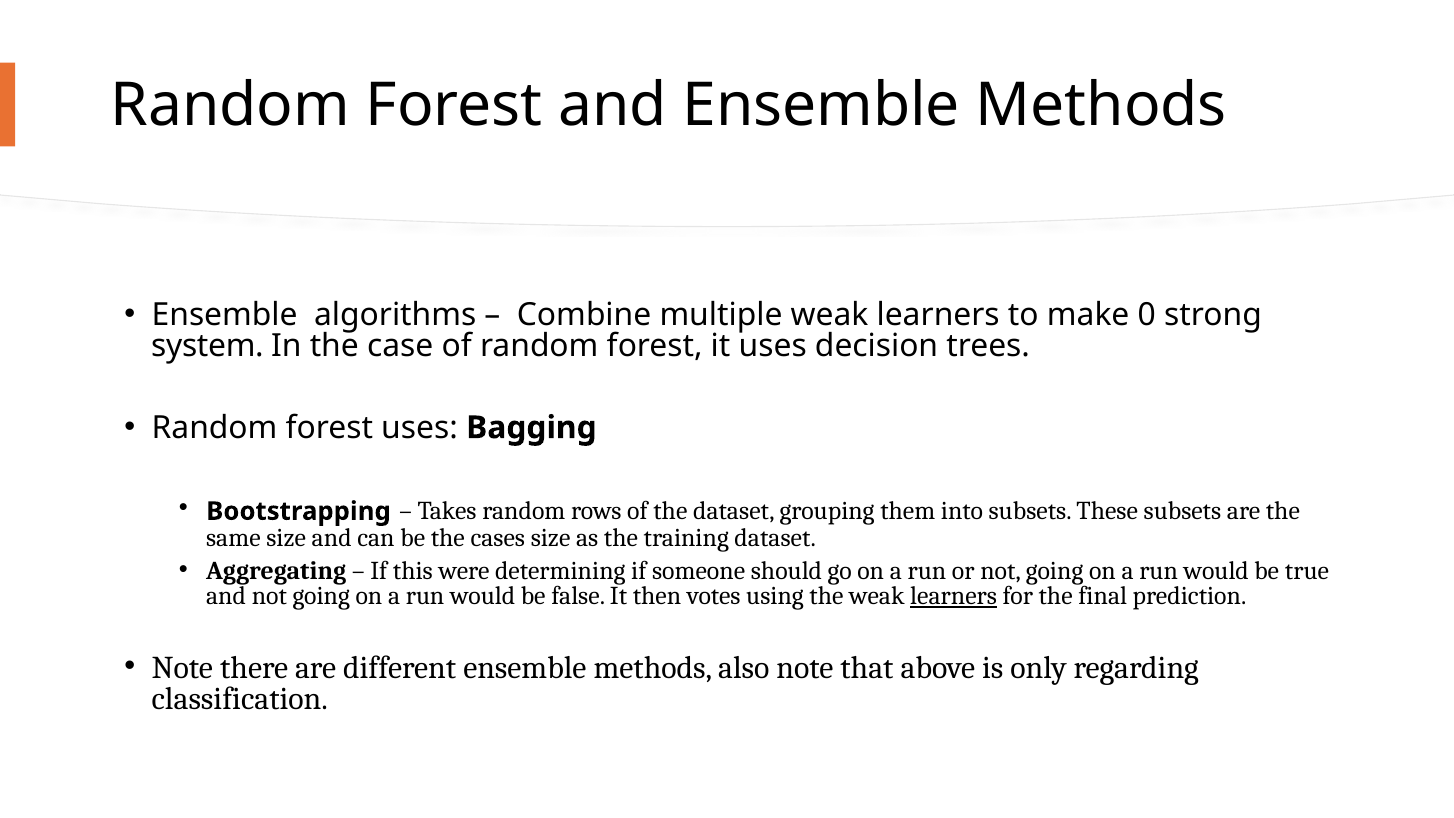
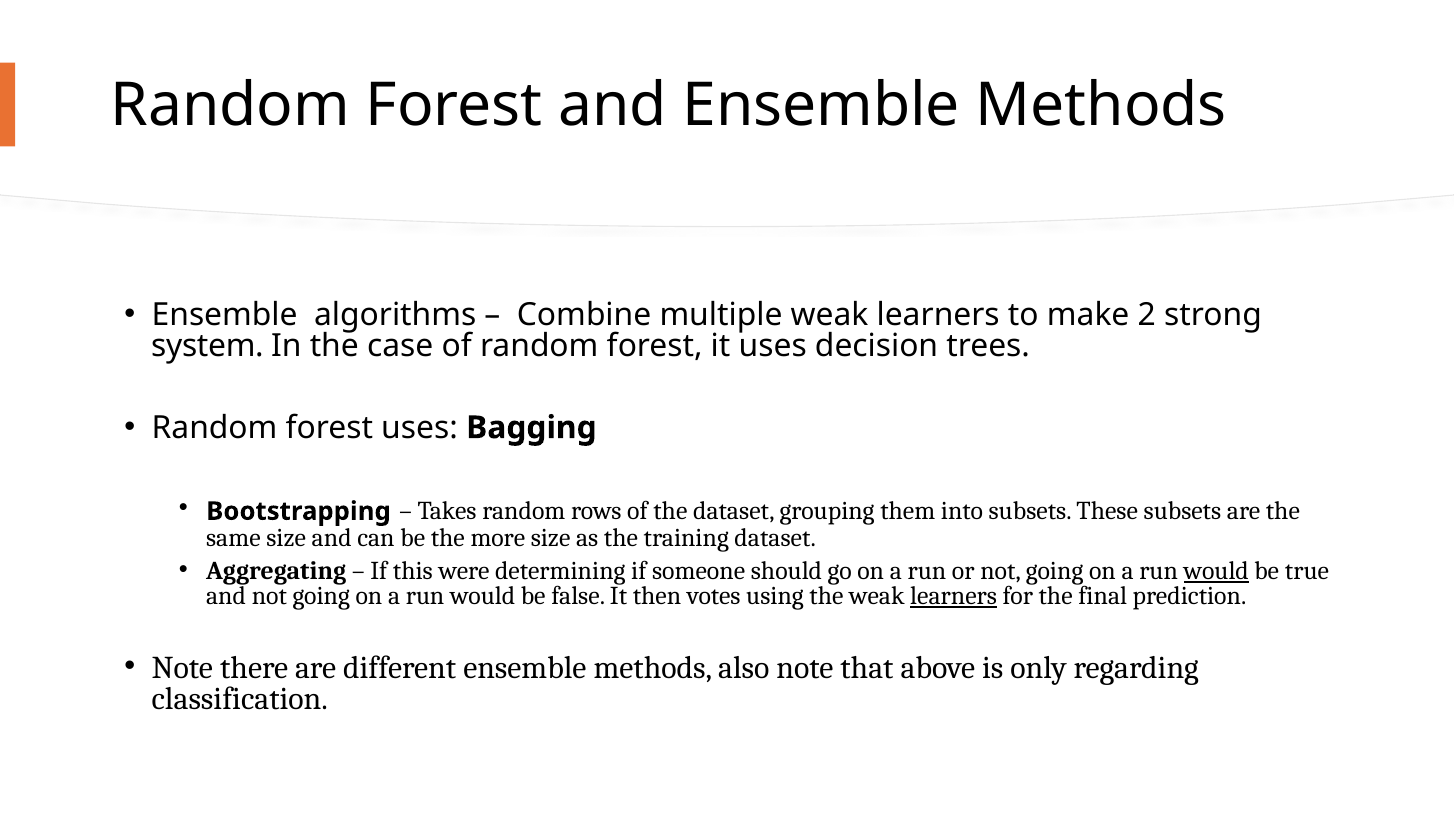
0: 0 -> 2 (1147, 315)
cases: cases -> more (498, 537)
would underline: none -> present (1216, 571)
